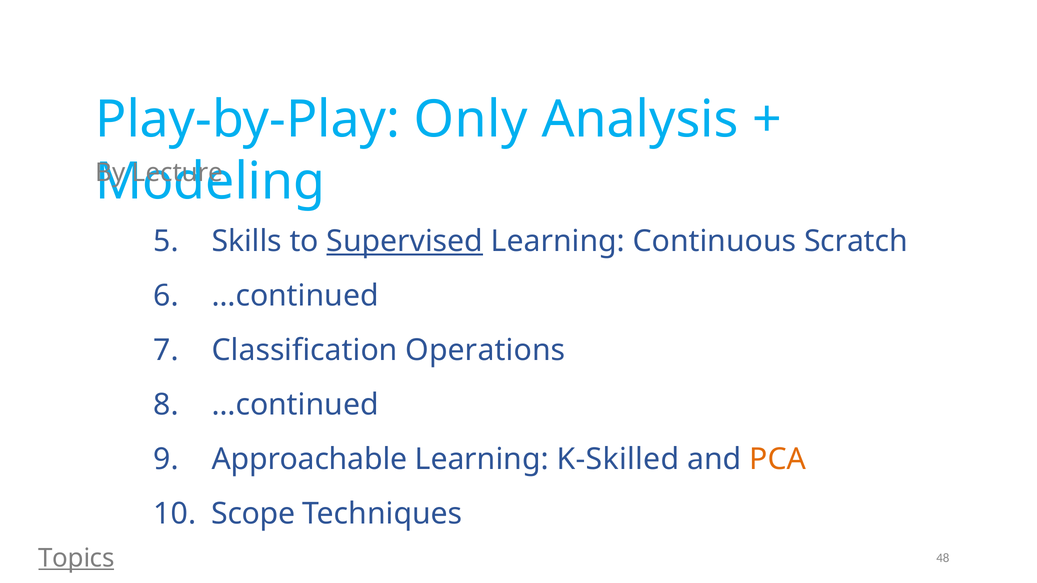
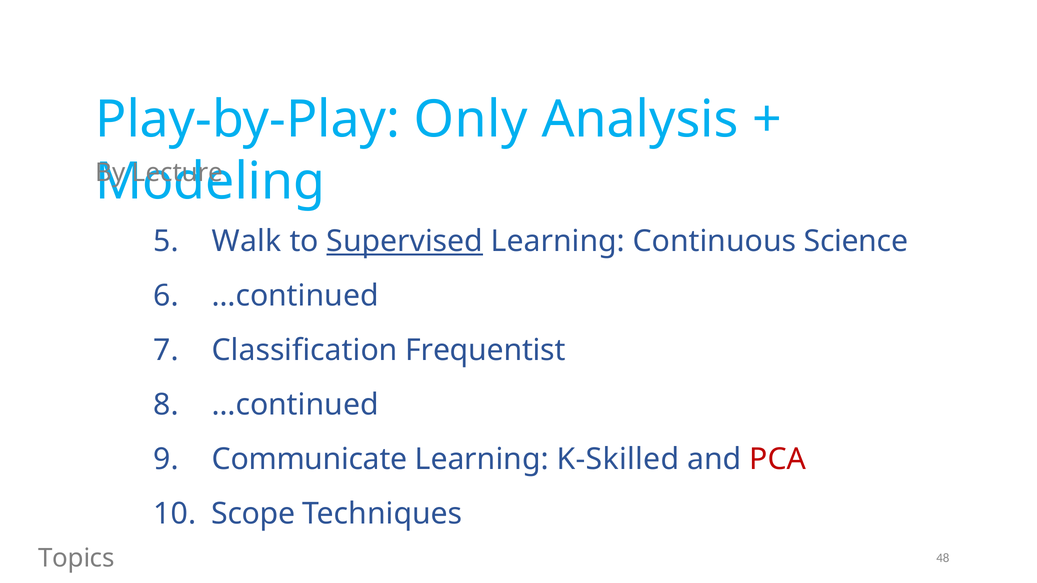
Skills: Skills -> Walk (247, 242)
Scratch: Scratch -> Science (856, 242)
Operations: Operations -> Frequentist (485, 350)
Approachable: Approachable -> Communicate (310, 459)
PCA colour: orange -> red (778, 459)
Topics underline: present -> none (76, 558)
